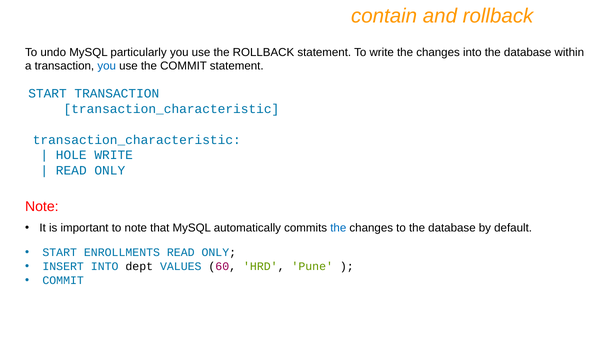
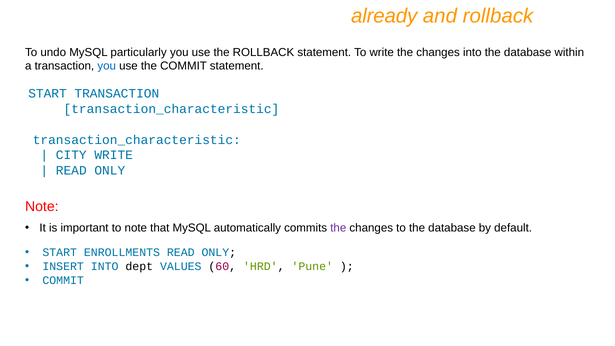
contain: contain -> already (384, 16)
HOLE: HOLE -> CITY (71, 155)
the colour: blue -> purple (338, 228)
